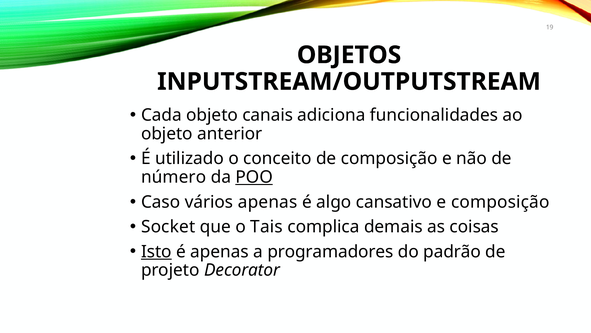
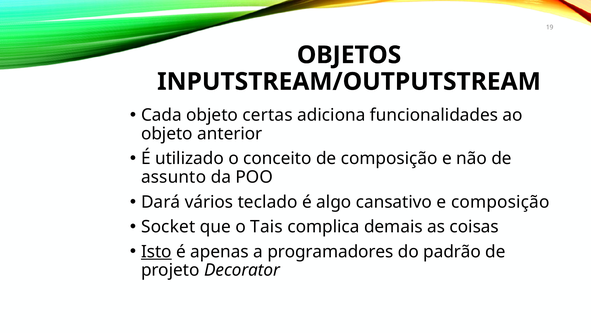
canais: canais -> certas (268, 115)
número: número -> assunto (174, 177)
POO underline: present -> none (254, 177)
Caso: Caso -> Dará (161, 202)
vários apenas: apenas -> teclado (268, 202)
